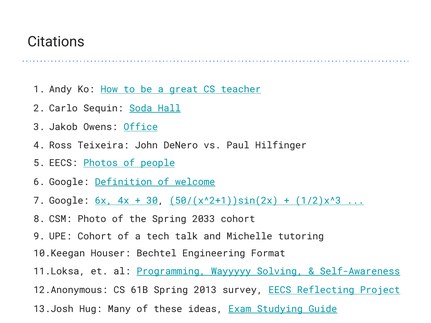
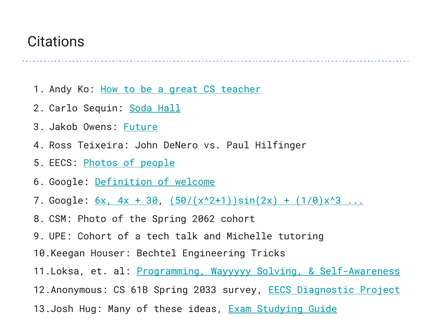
Office: Office -> Future (141, 127)
1/2)x^3: 1/2)x^3 -> 1/0)x^3 (318, 201)
2033: 2033 -> 2062 (204, 219)
Format: Format -> Tricks (268, 254)
2013: 2013 -> 2033 (205, 290)
Reflecting: Reflecting -> Diagnostic (326, 290)
